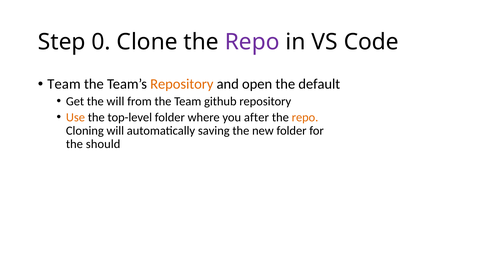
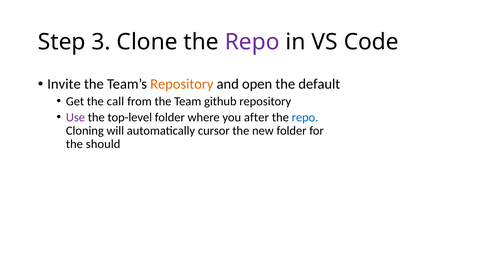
0: 0 -> 3 (101, 42)
Team: Team -> Invite (64, 84)
the will: will -> call (115, 101)
Use colour: orange -> purple (75, 117)
repo colour: orange -> blue (305, 117)
saving: saving -> cursor (214, 131)
